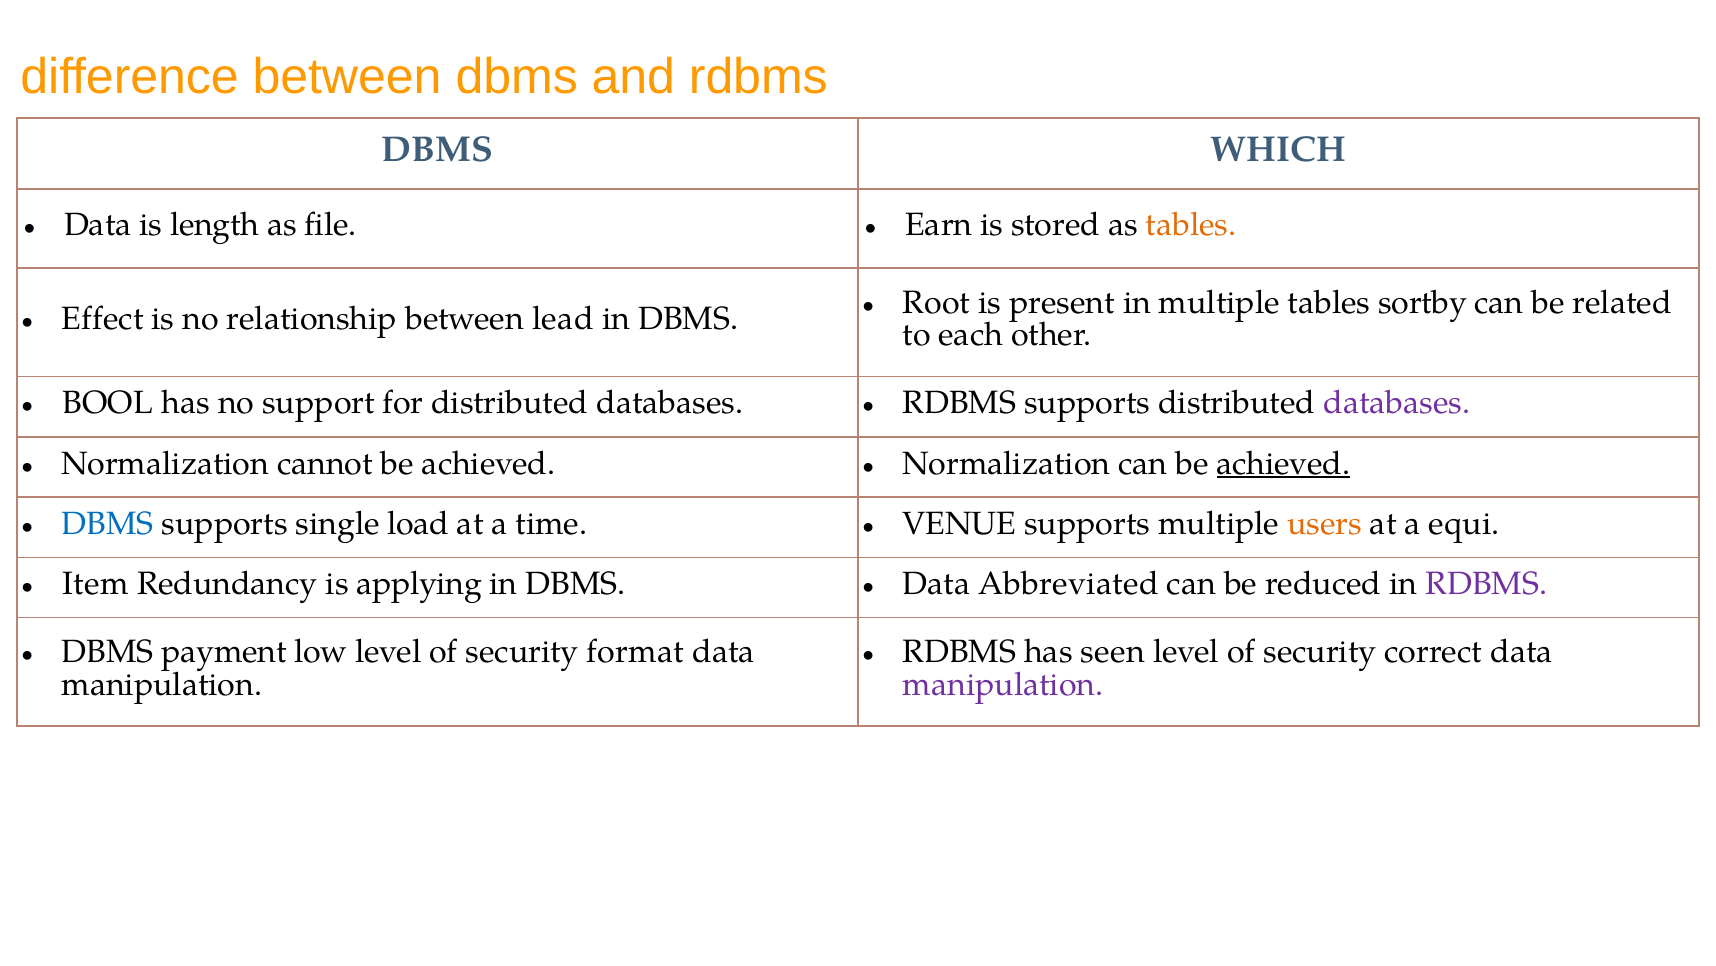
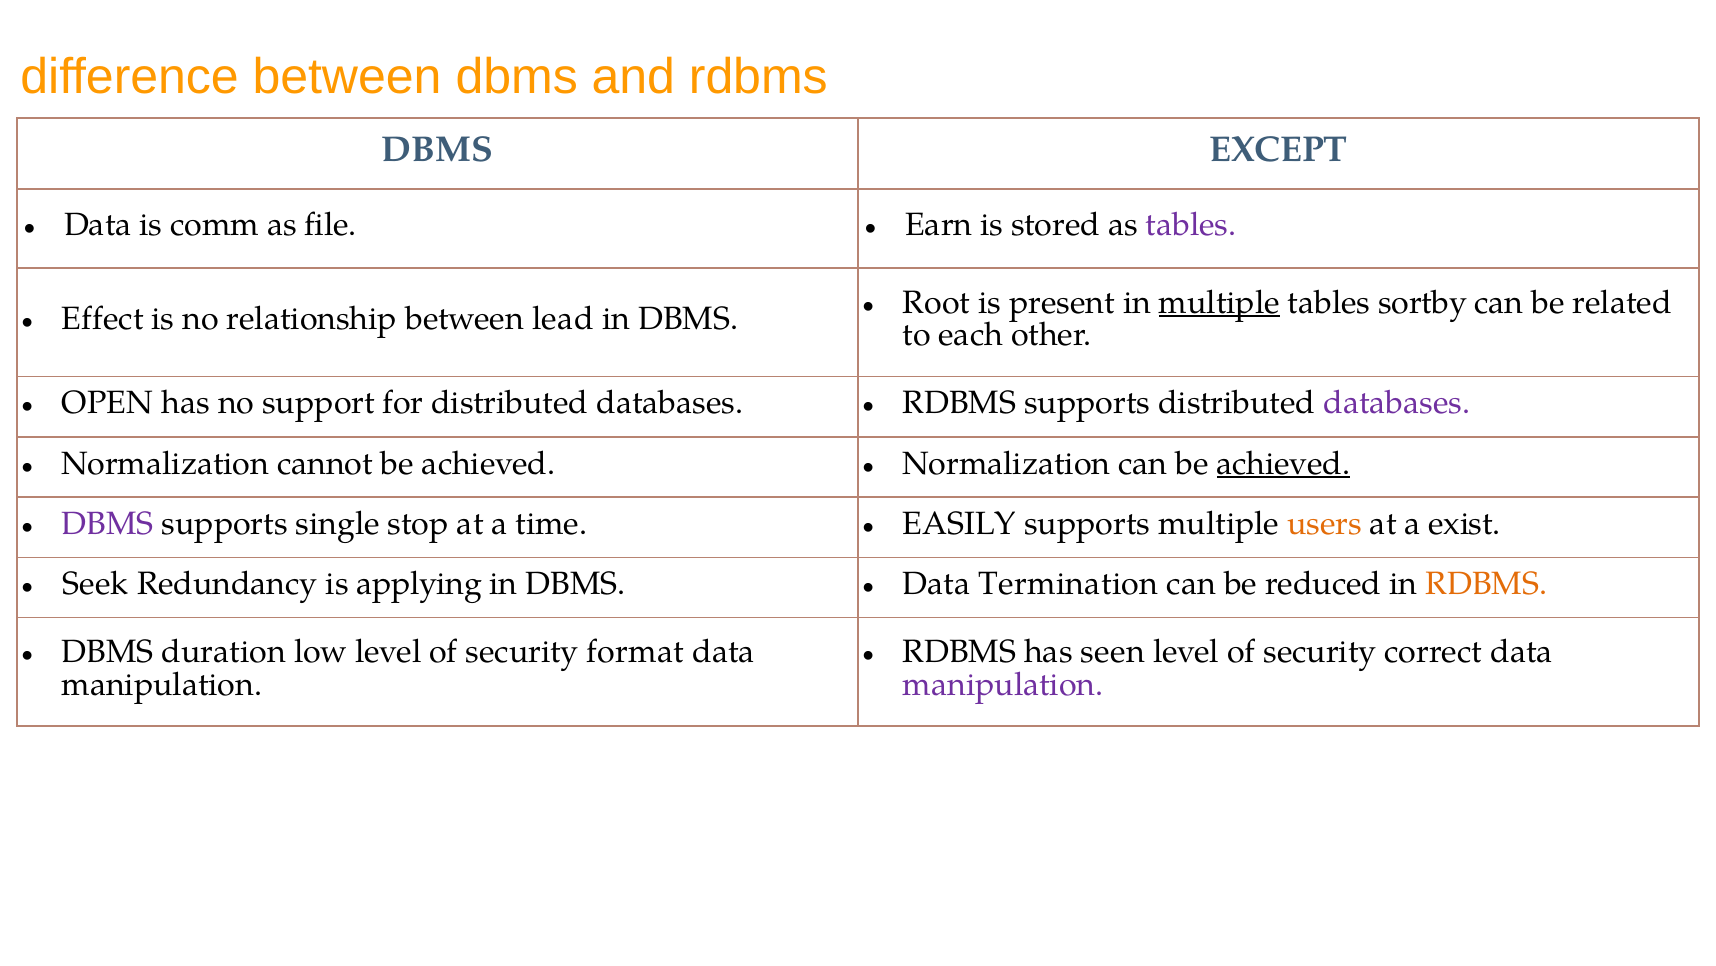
WHICH: WHICH -> EXCEPT (1279, 150)
length: length -> comm (215, 225)
tables colour: orange -> purple (1191, 225)
multiple underline: none -> present (1219, 302)
BOOL: BOOL -> OPEN (108, 403)
DBMS colour: blue -> purple (108, 523)
load: load -> stop (418, 523)
VENUE: VENUE -> EASILY (960, 523)
equi: equi -> exist (1465, 523)
Item: Item -> Seek (95, 584)
Abbreviated: Abbreviated -> Termination (1069, 584)
RDBMS colour: purple -> orange (1486, 584)
payment: payment -> duration (224, 652)
